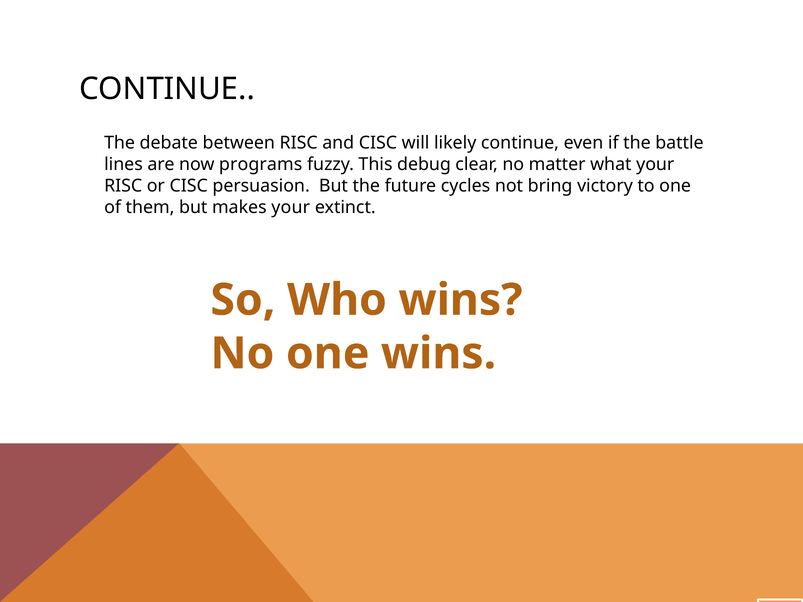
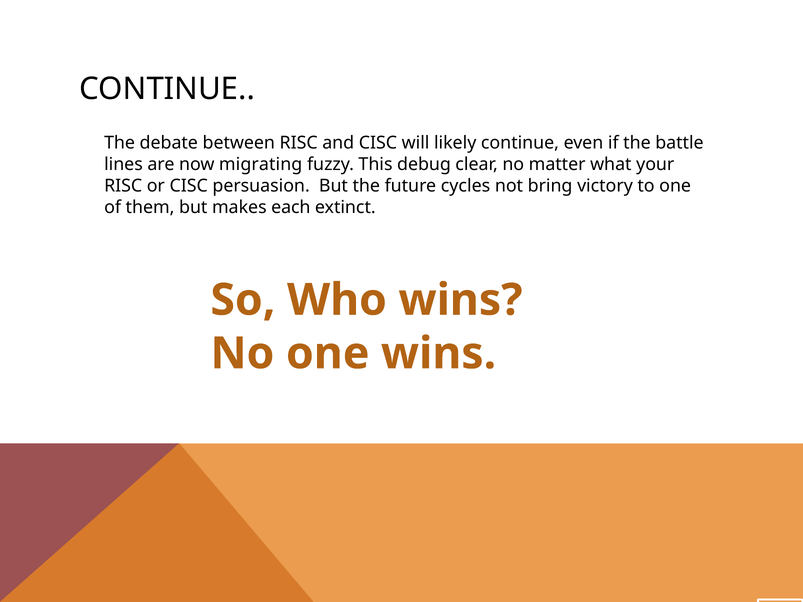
programs: programs -> migrating (261, 165)
makes your: your -> each (291, 207)
